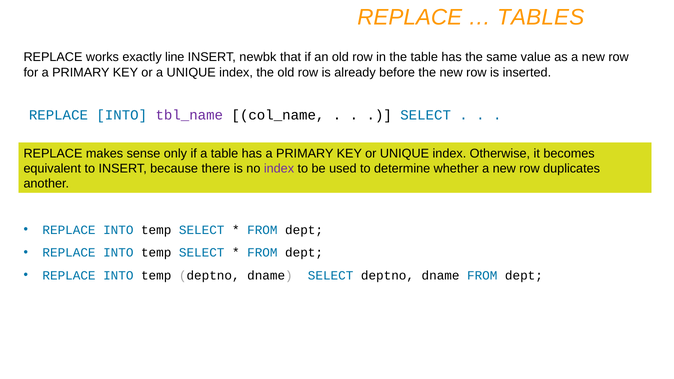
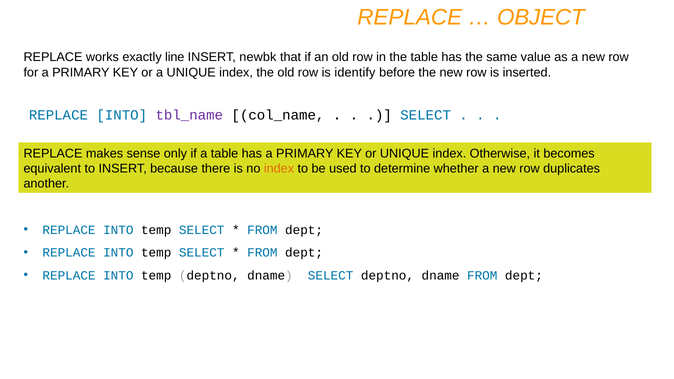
TABLES: TABLES -> OBJECT (541, 18)
already: already -> identify (355, 72)
index colour: purple -> orange (279, 169)
